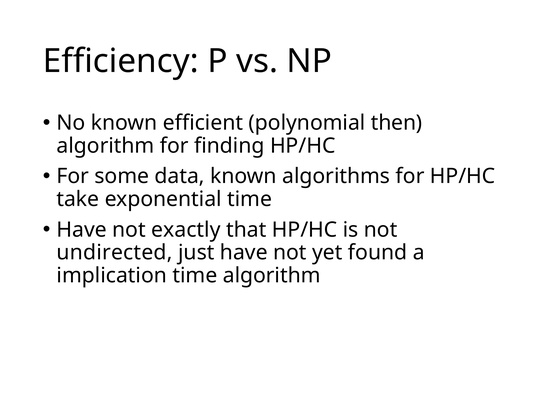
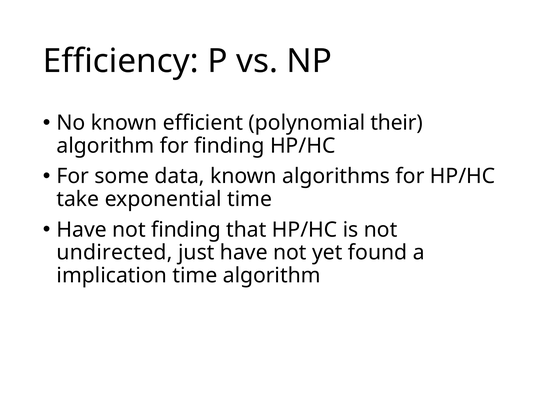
then: then -> their (397, 123)
not exactly: exactly -> finding (186, 230)
